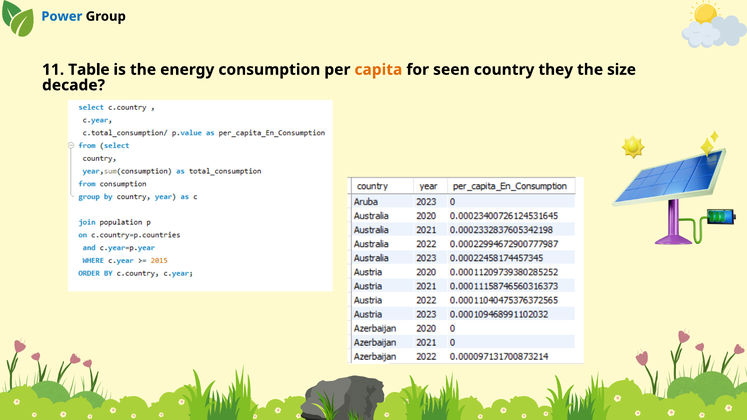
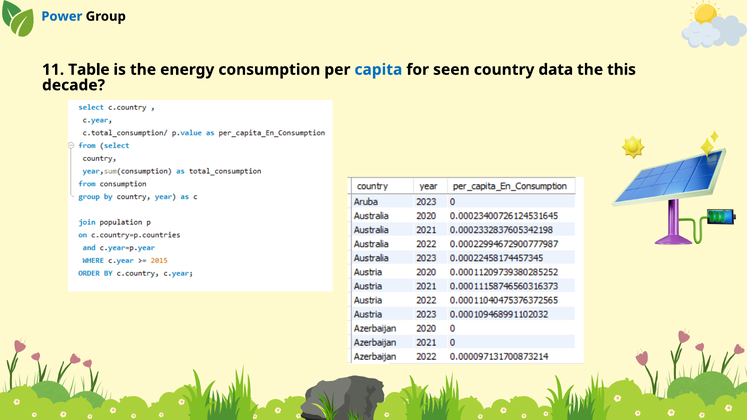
capita colour: orange -> blue (378, 70)
they: they -> data (556, 70)
size: size -> this (622, 70)
